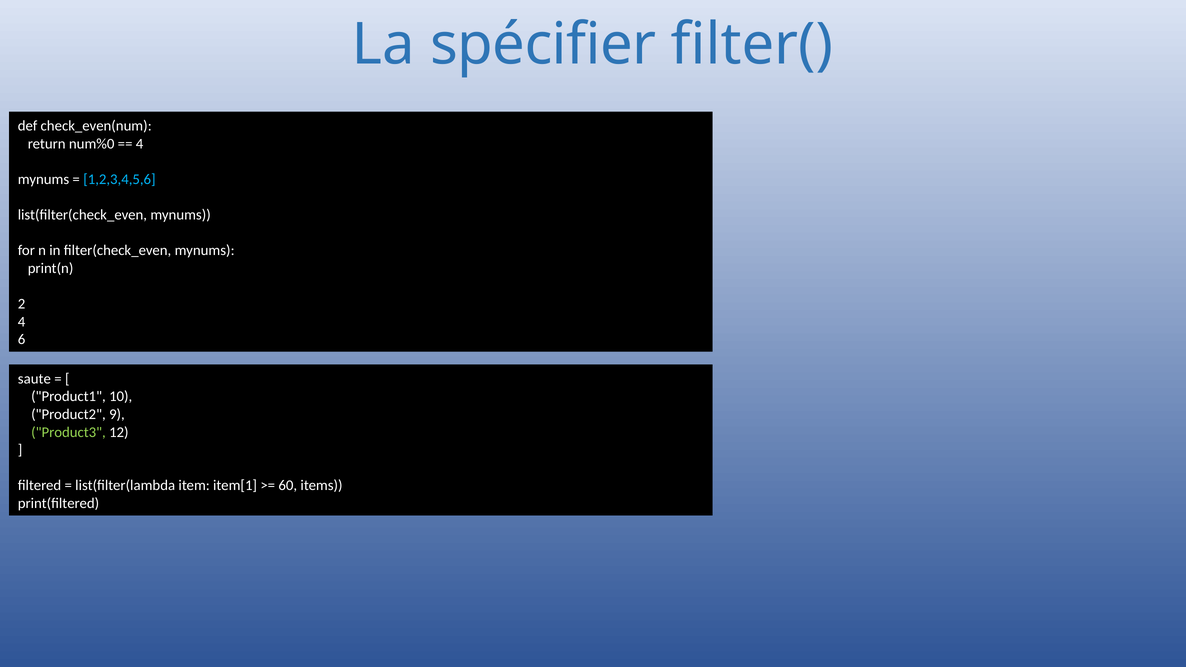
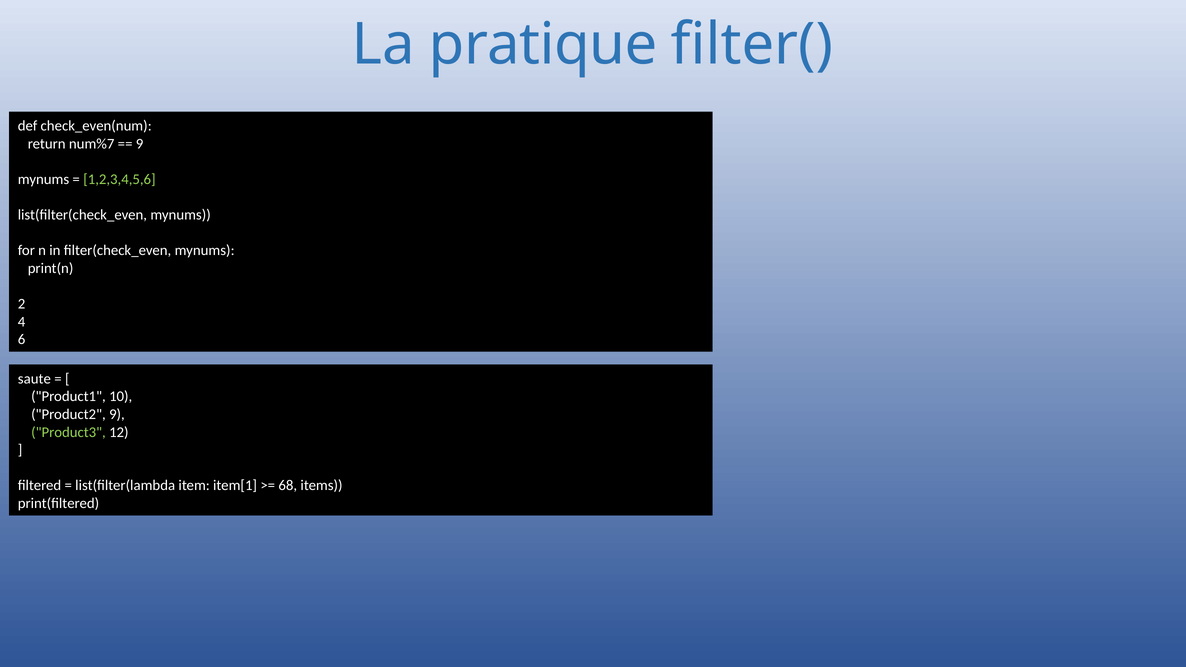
spécifier: spécifier -> pratique (543, 44)
num%0: num%0 -> num%7 (92, 144)
4: 4 -> 9 (140, 144)
1,2,3,4,5,6 colour: light blue -> light green (119, 179)
60: 60 -> 68 (288, 486)
